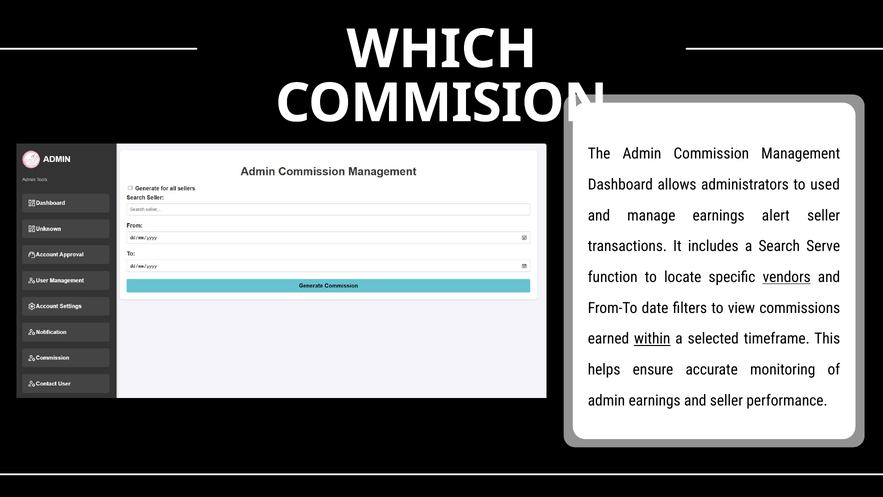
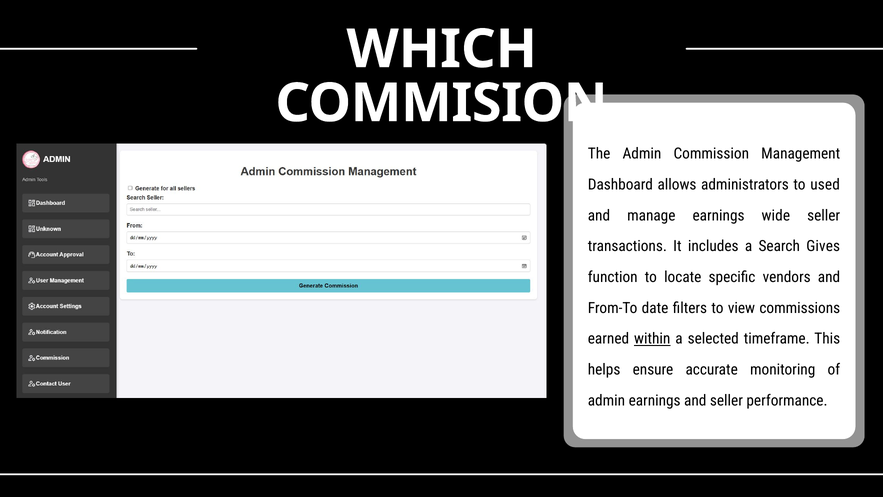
alert: alert -> wide (776, 215)
Serve: Serve -> Gives (823, 246)
vendors underline: present -> none (787, 277)
